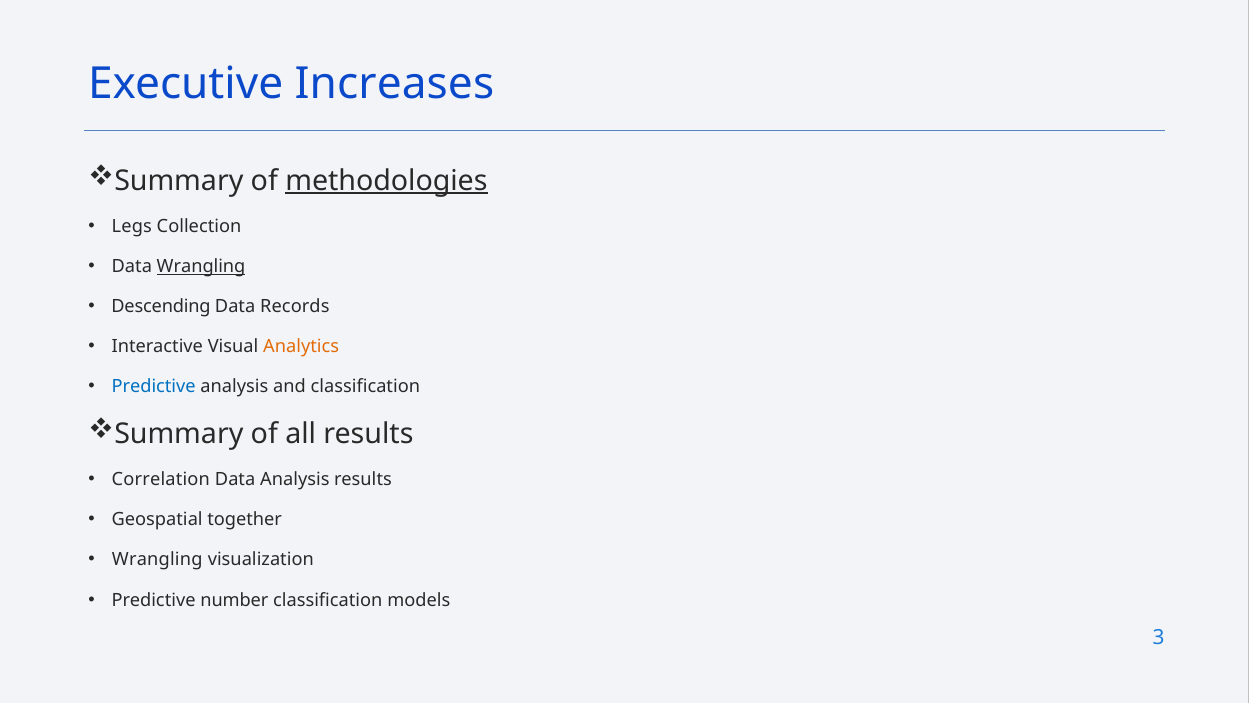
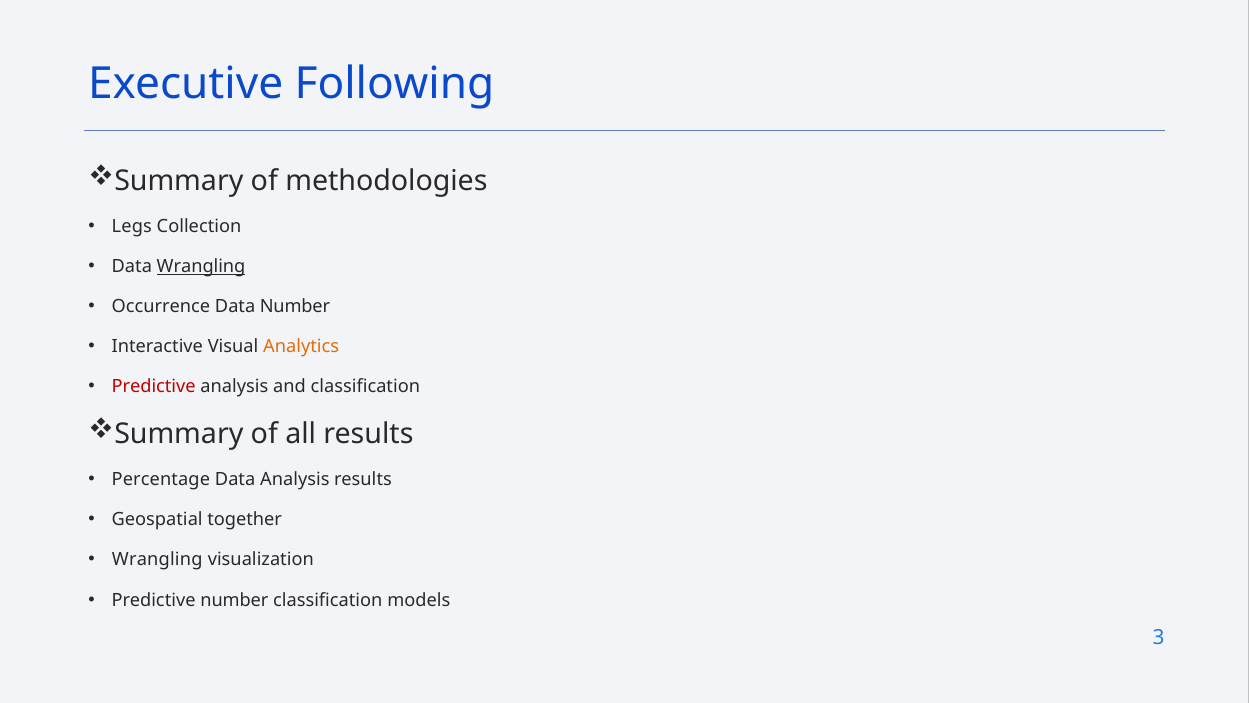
Increases: Increases -> Following (394, 83)
methodologies underline: present -> none (386, 180)
Descending: Descending -> Occurrence (161, 306)
Data Records: Records -> Number (295, 306)
Predictive colour: blue -> red (154, 387)
Correlation: Correlation -> Percentage (161, 479)
